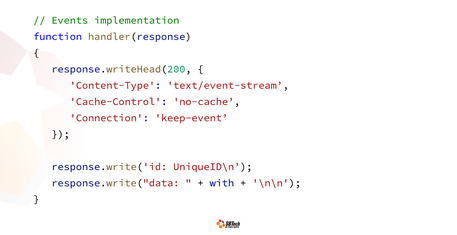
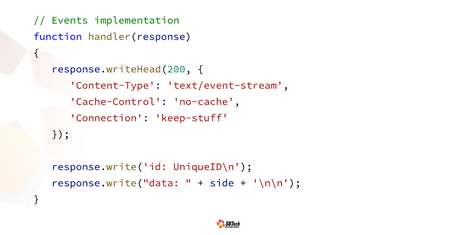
keep-event: keep-event -> keep-stuff (191, 118)
with: with -> side (222, 183)
